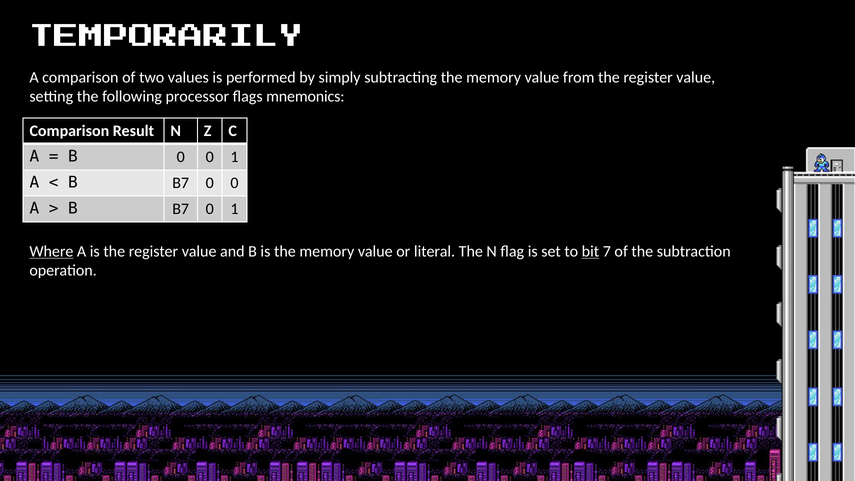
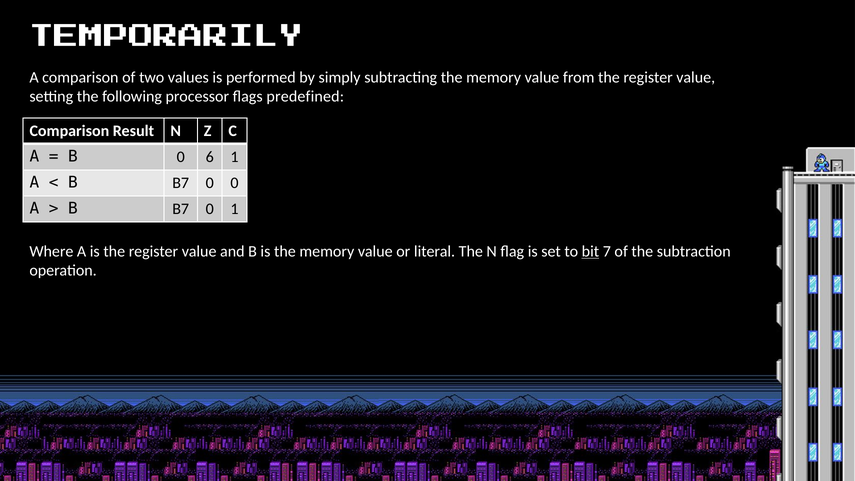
mnemonics: mnemonics -> predefined (305, 97)
B 0 0: 0 -> 6 (210, 157)
Where underline: present -> none (51, 251)
